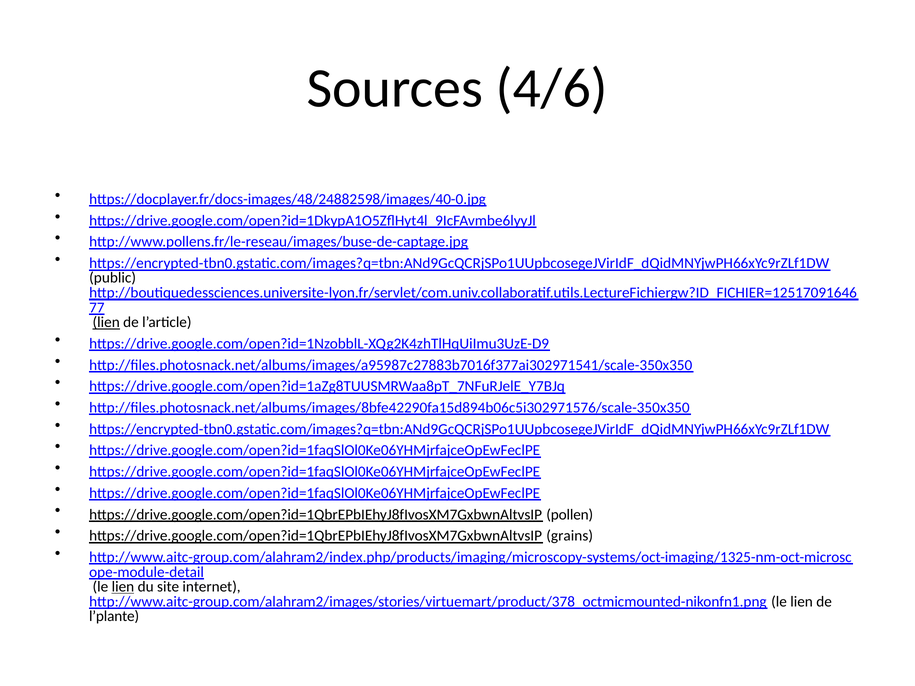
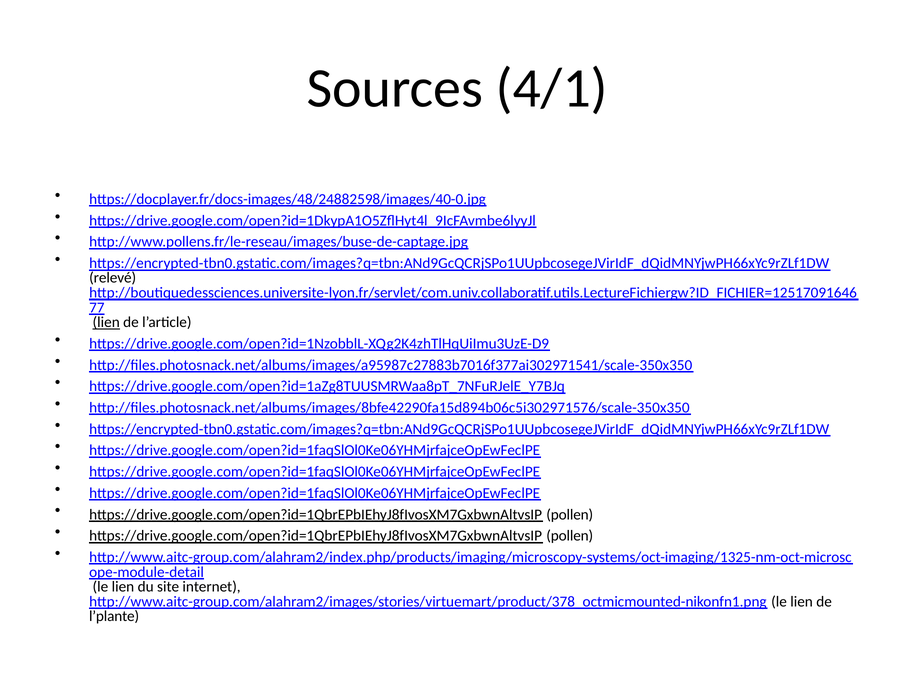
4/6: 4/6 -> 4/1 (552, 89)
public: public -> relevé (113, 278)
grains: grains -> pollen (570, 536)
lien underline: present -> none (123, 587)
